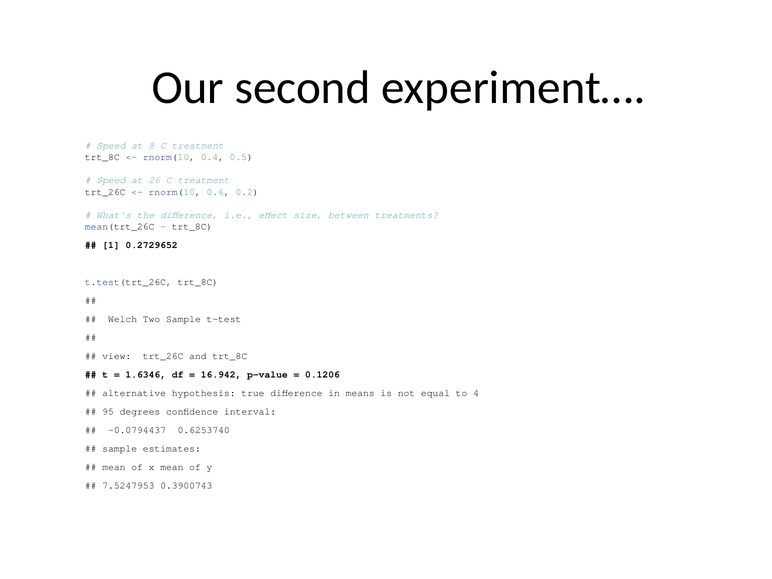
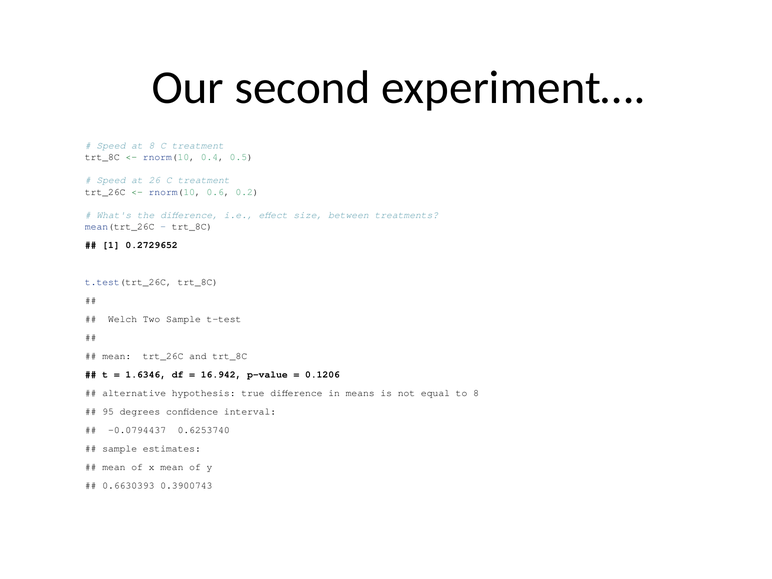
view: view -> mean (117, 356)
to 4: 4 -> 8 (476, 393)
7.5247953: 7.5247953 -> 0.6630393 (128, 485)
